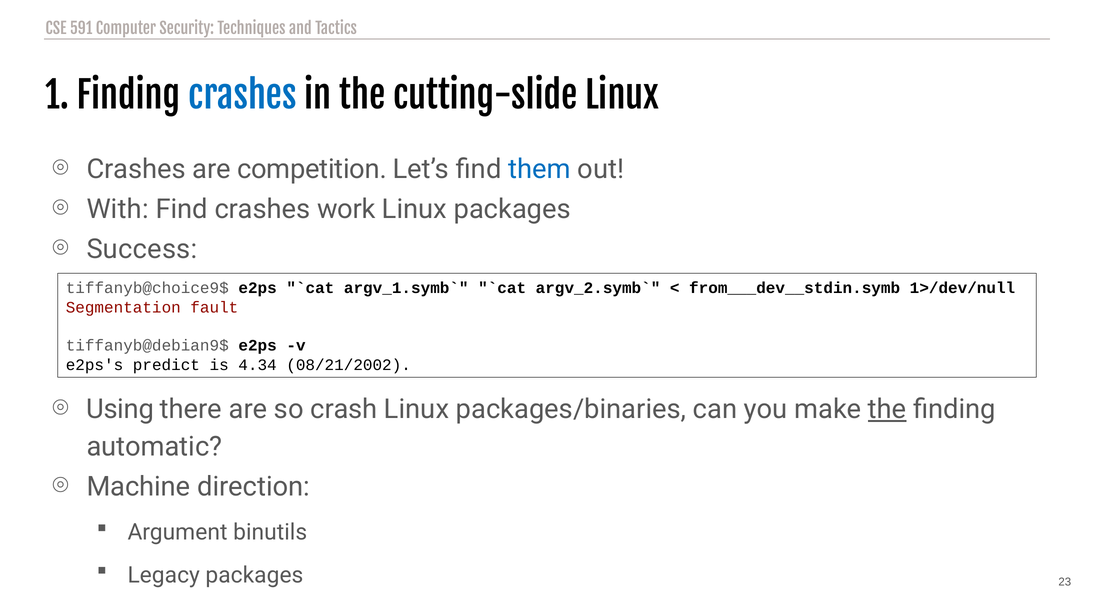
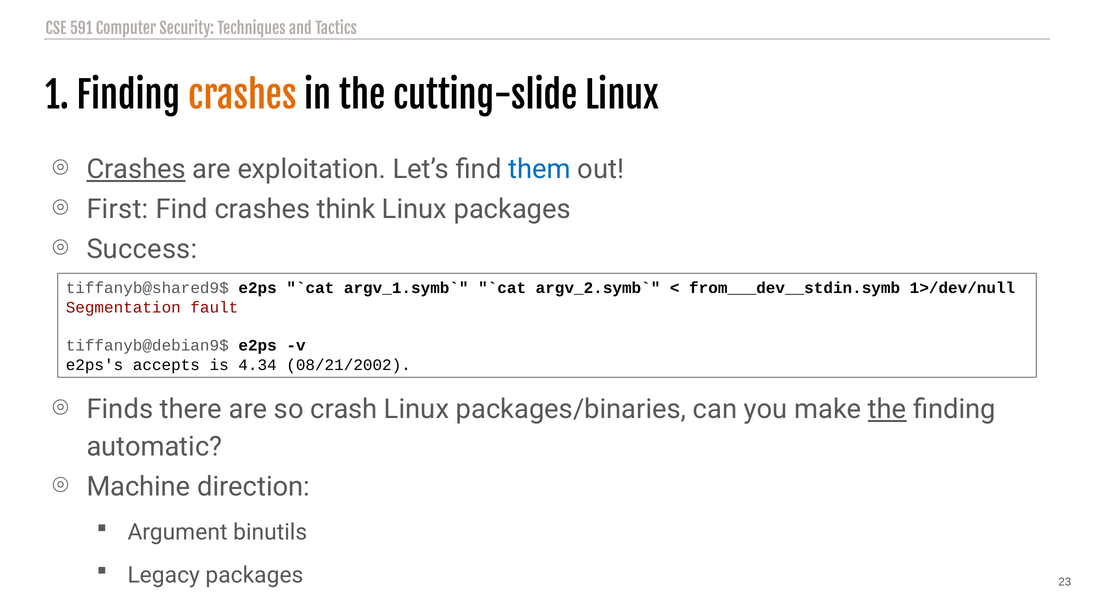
crashes colour: blue -> orange (242, 97)
Crashes underline: none -> present (136, 169)
competition: competition -> exploitation (312, 169)
With: With -> First (118, 209)
work: work -> think (346, 209)
tiffanyb@choice9$: tiffanyb@choice9$ -> tiffanyb@shared9$ (147, 288)
predict: predict -> accepts (166, 365)
Using: Using -> Finds (120, 409)
